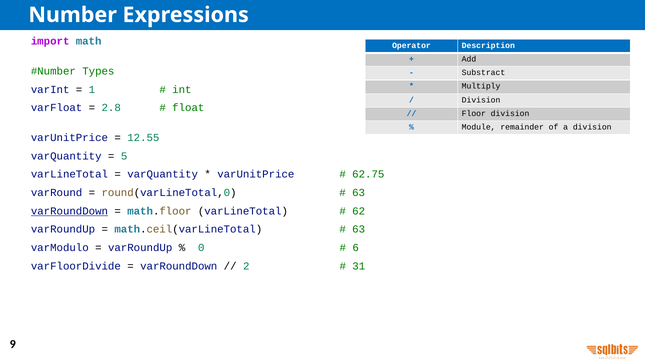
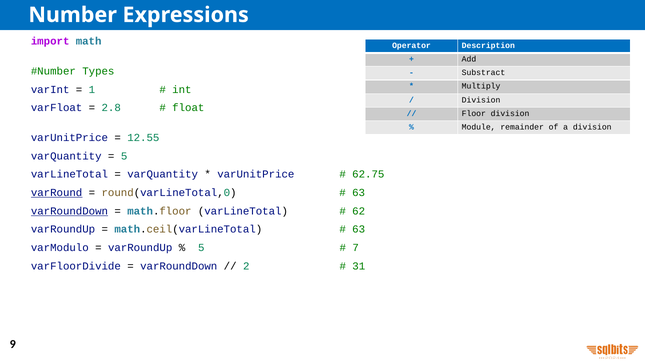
varRound underline: none -> present (57, 193)
0: 0 -> 5 (201, 248)
6: 6 -> 7 (356, 248)
